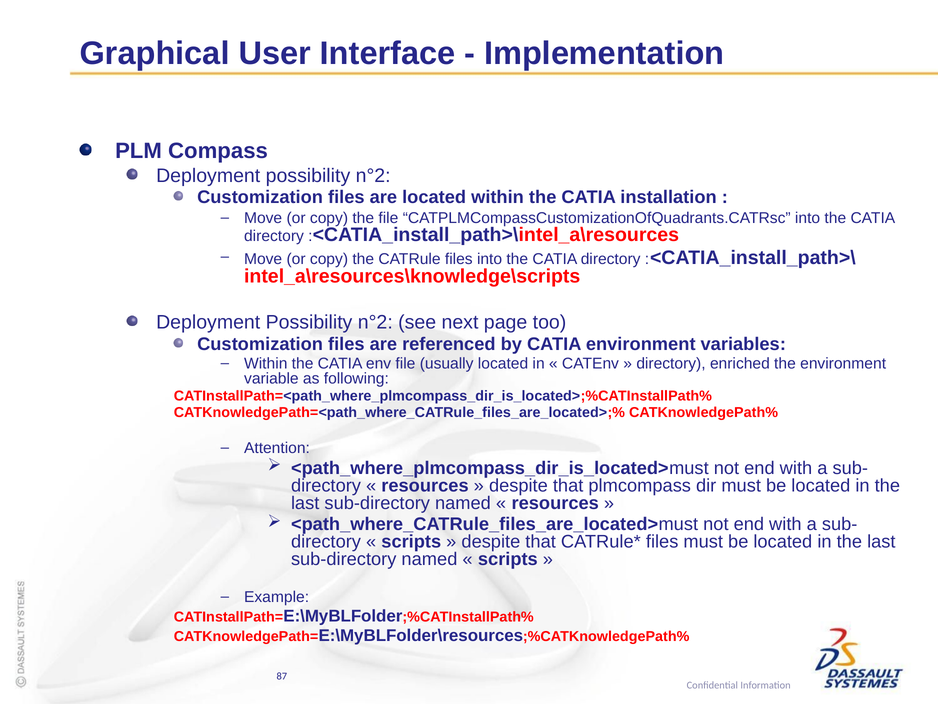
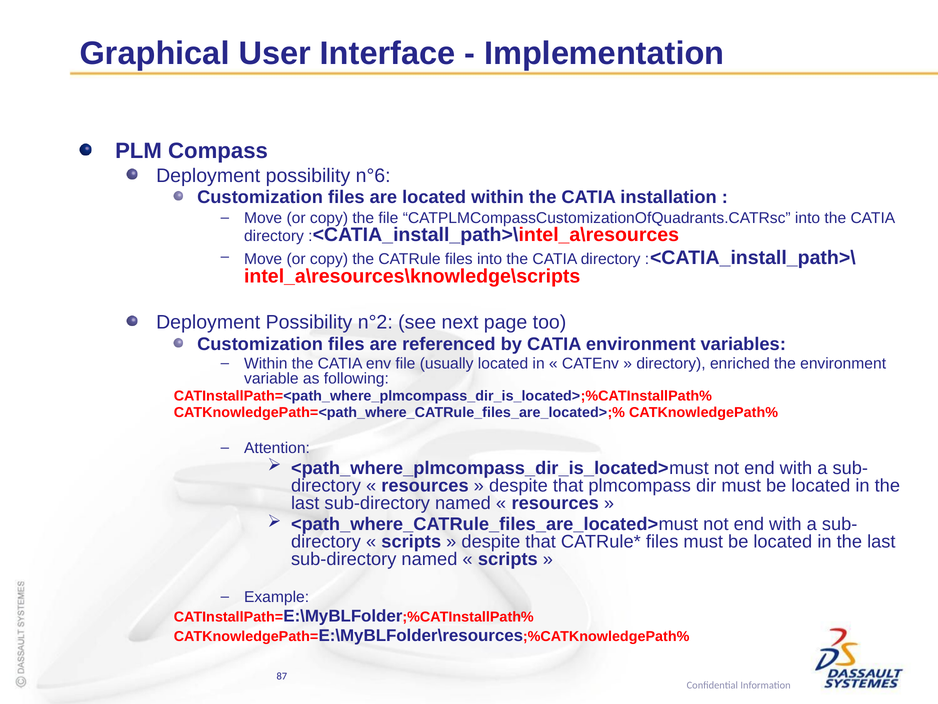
n°2: n°2 -> n°6 (373, 175)
